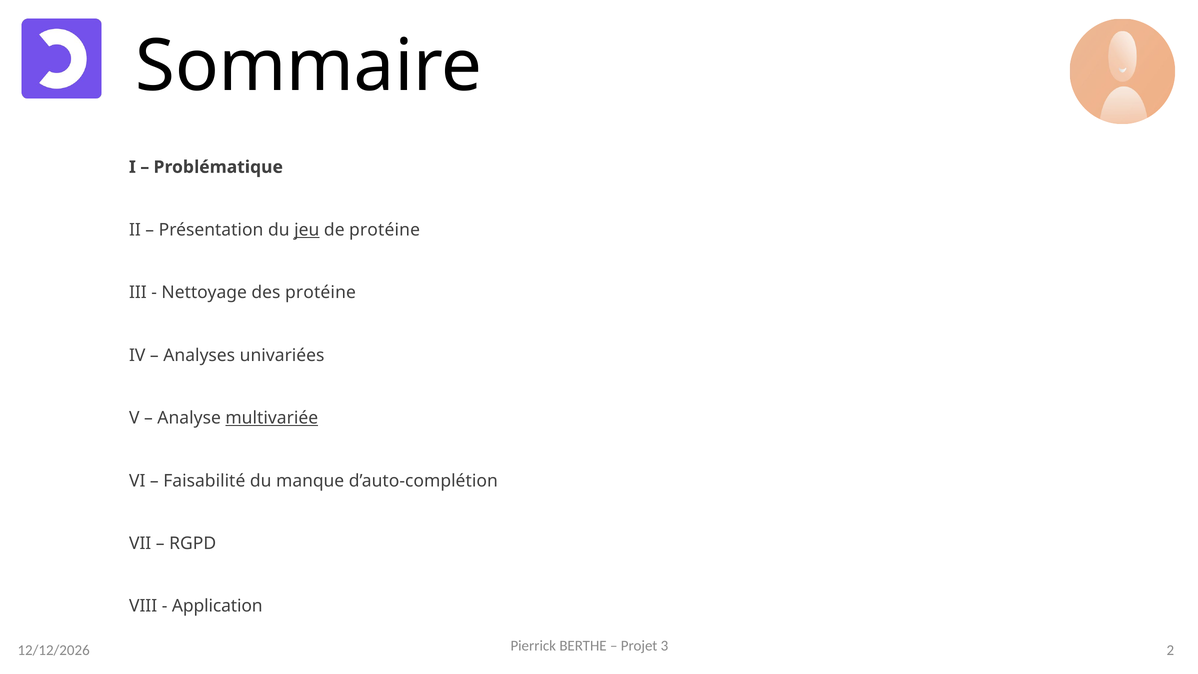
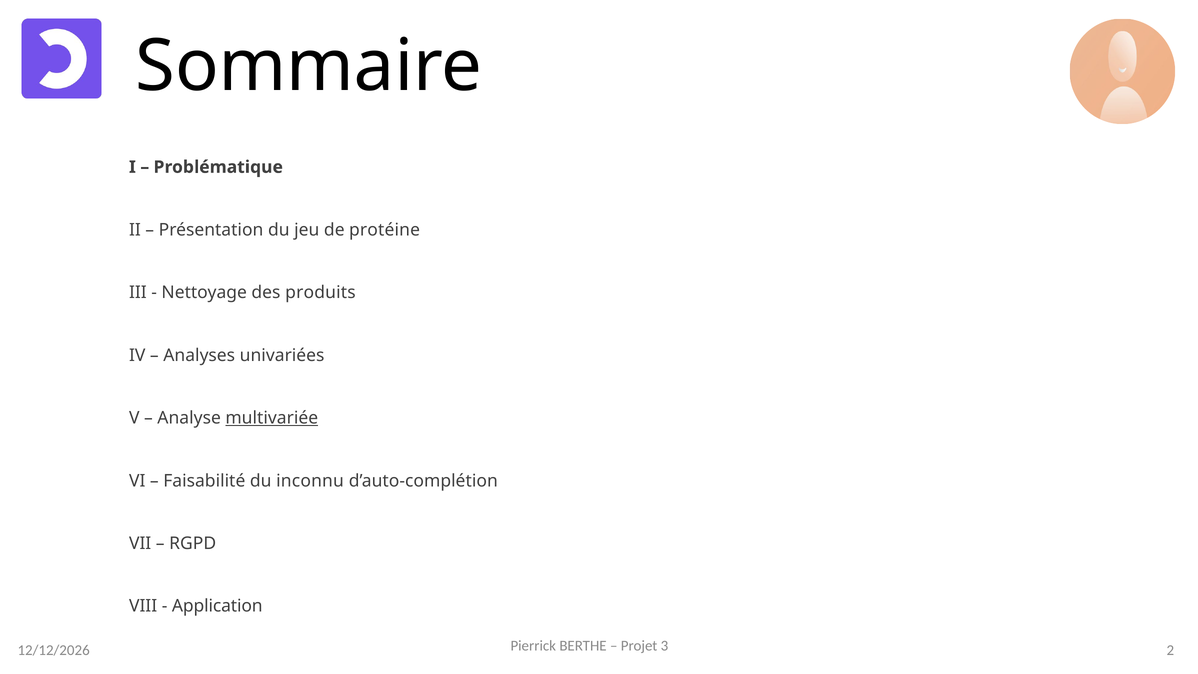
jeu underline: present -> none (307, 230)
des protéine: protéine -> produits (320, 293)
manque: manque -> inconnu (310, 481)
